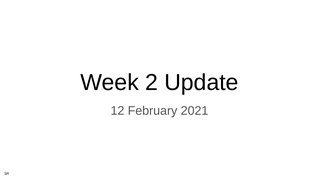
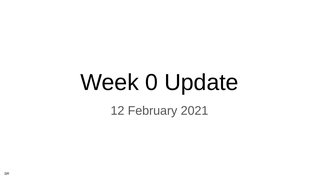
2: 2 -> 0 (152, 82)
